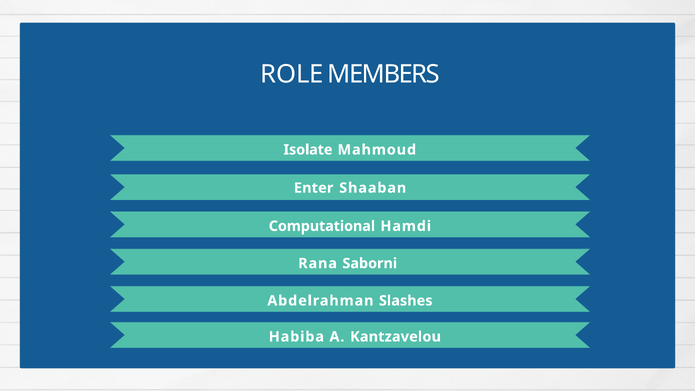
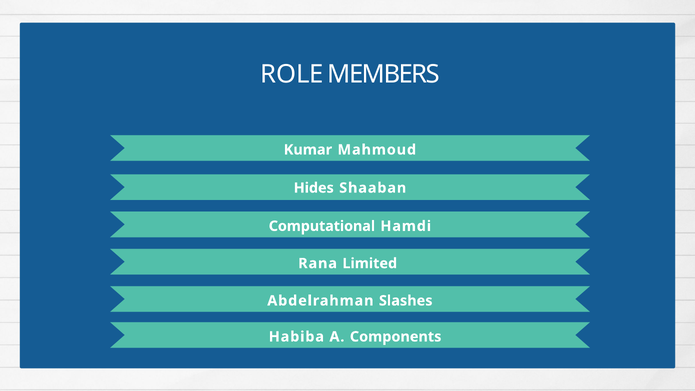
Isolate: Isolate -> Kumar (308, 150)
Enter: Enter -> Hides (314, 188)
Saborni: Saborni -> Limited (370, 263)
Kantzavelou: Kantzavelou -> Components (396, 337)
